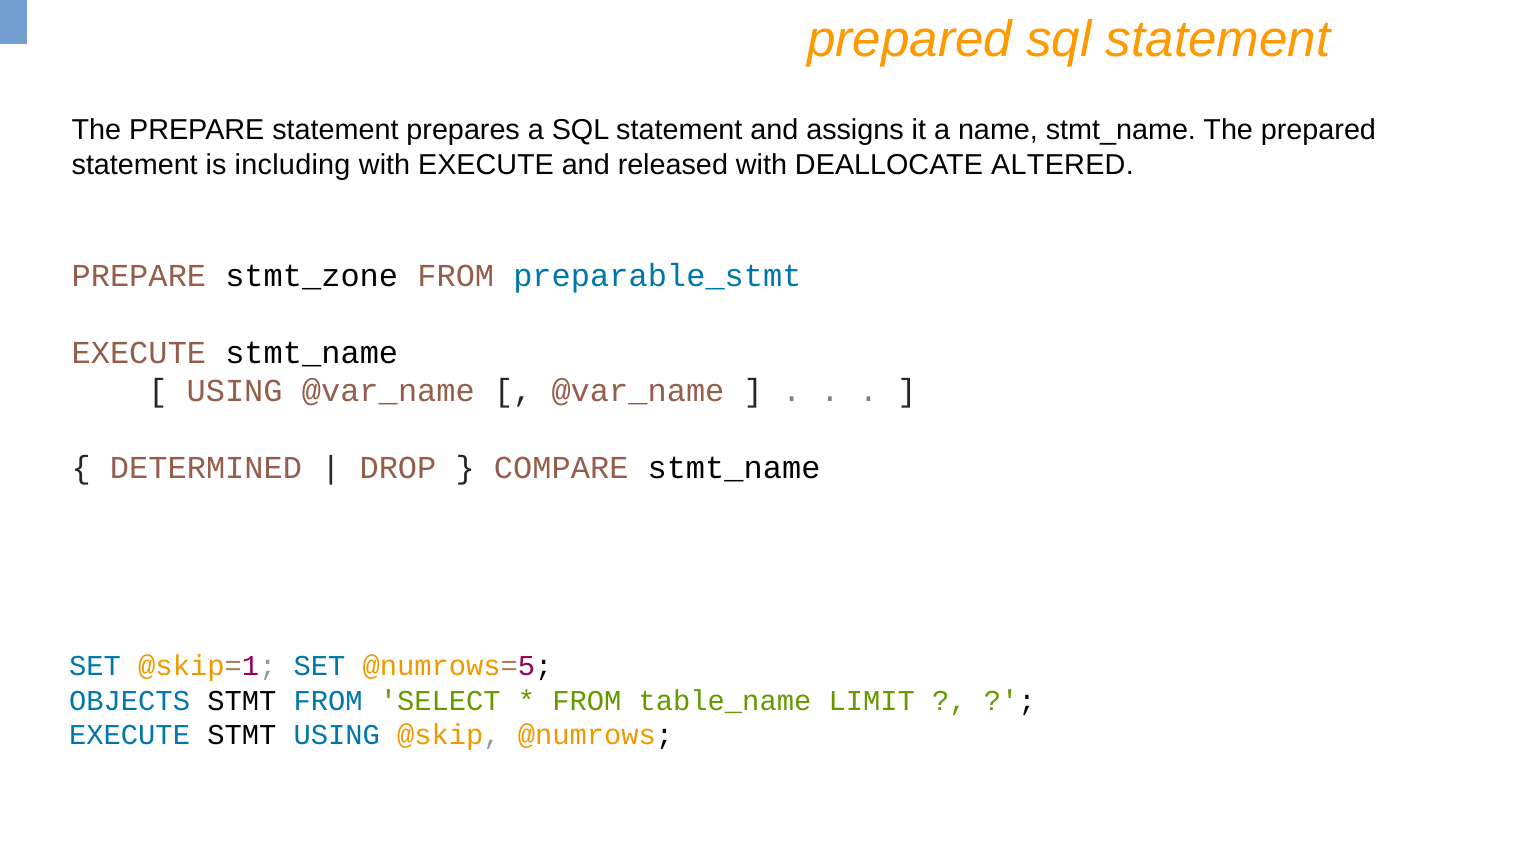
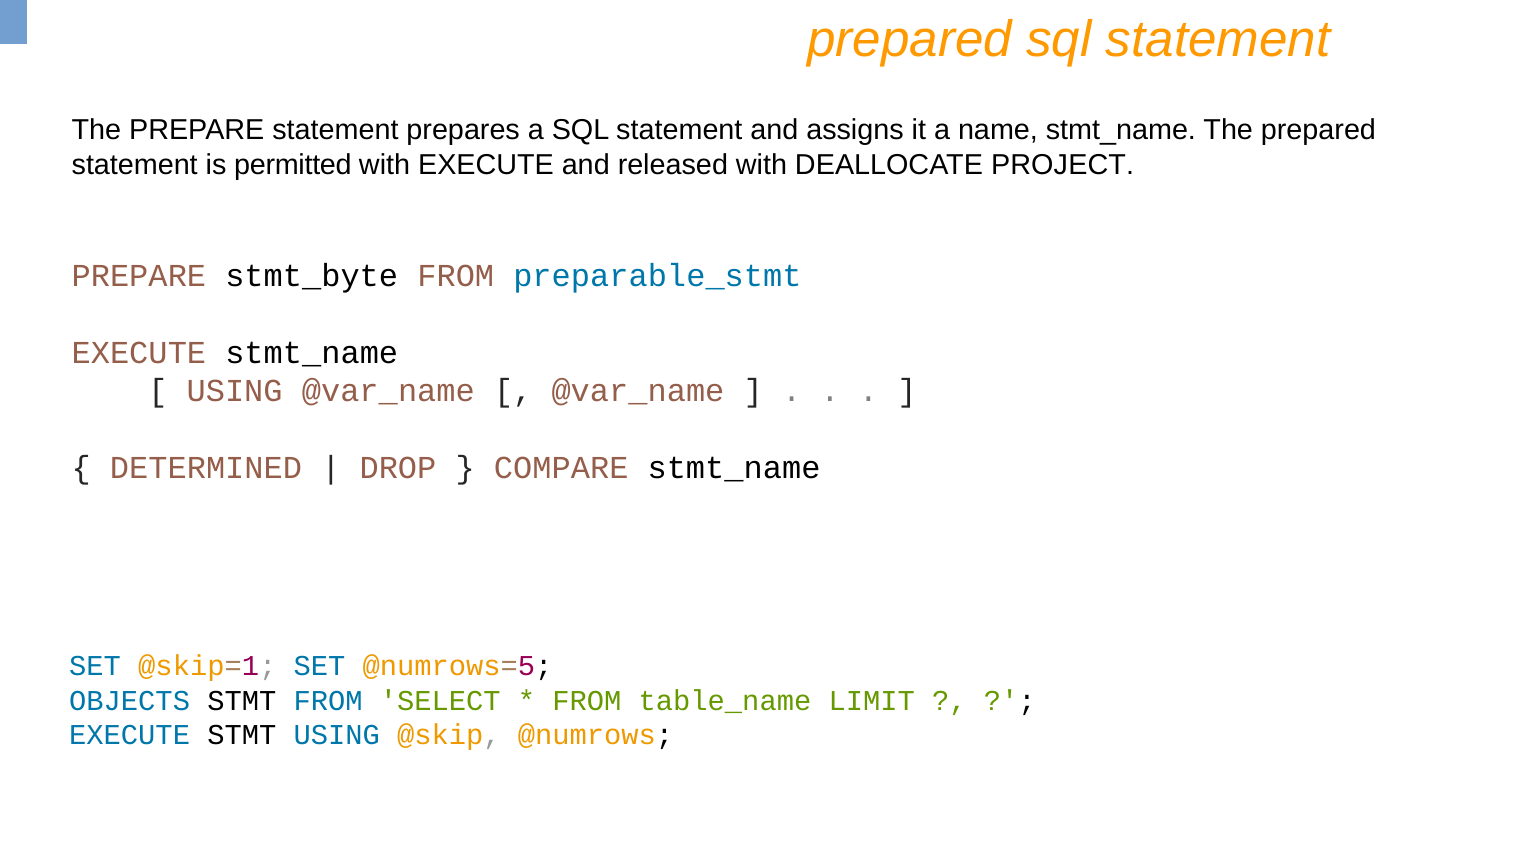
including: including -> permitted (293, 165)
ALTERED: ALTERED -> PROJECT (1063, 165)
stmt_zone: stmt_zone -> stmt_byte (312, 276)
